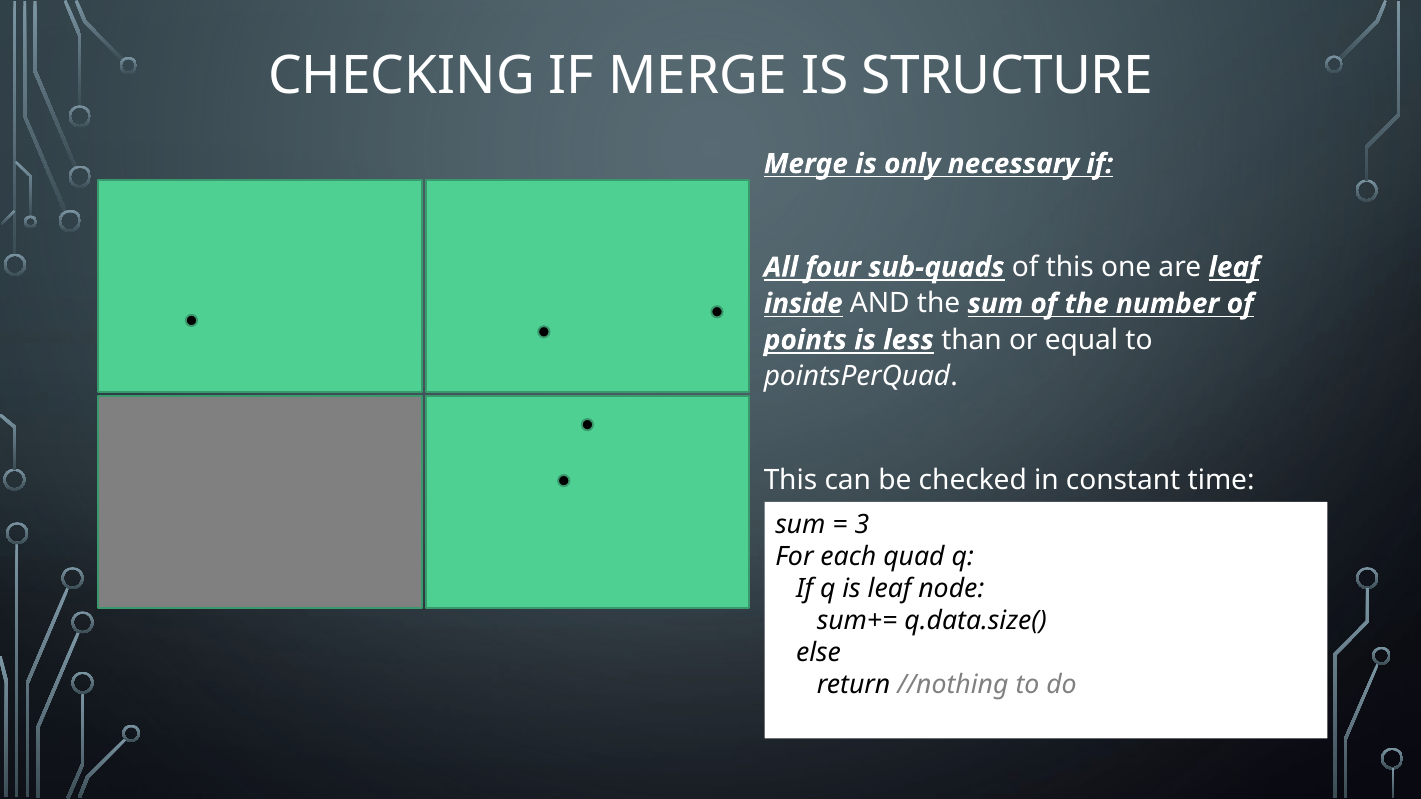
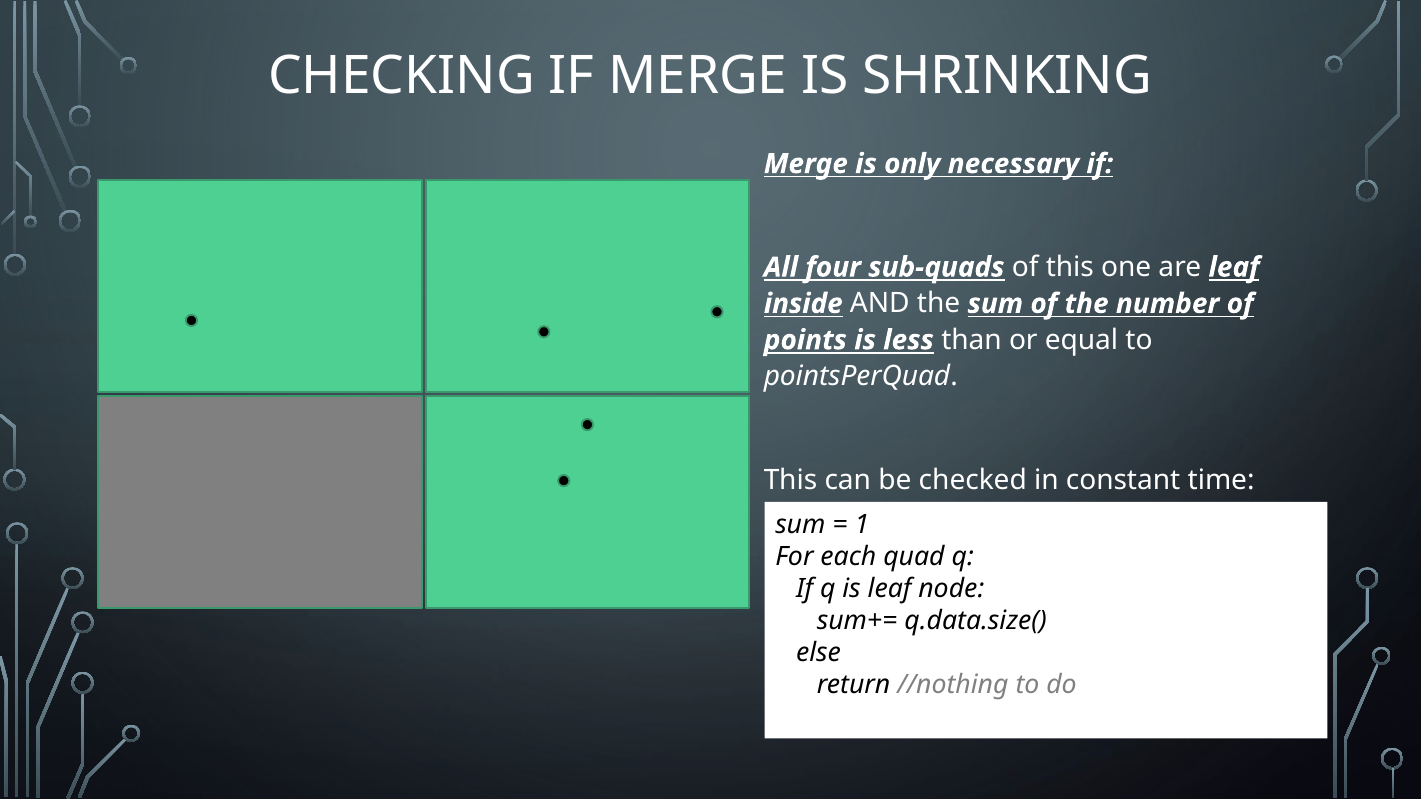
STRUCTURE: STRUCTURE -> SHRINKING (1007, 76)
3: 3 -> 1 (862, 525)
